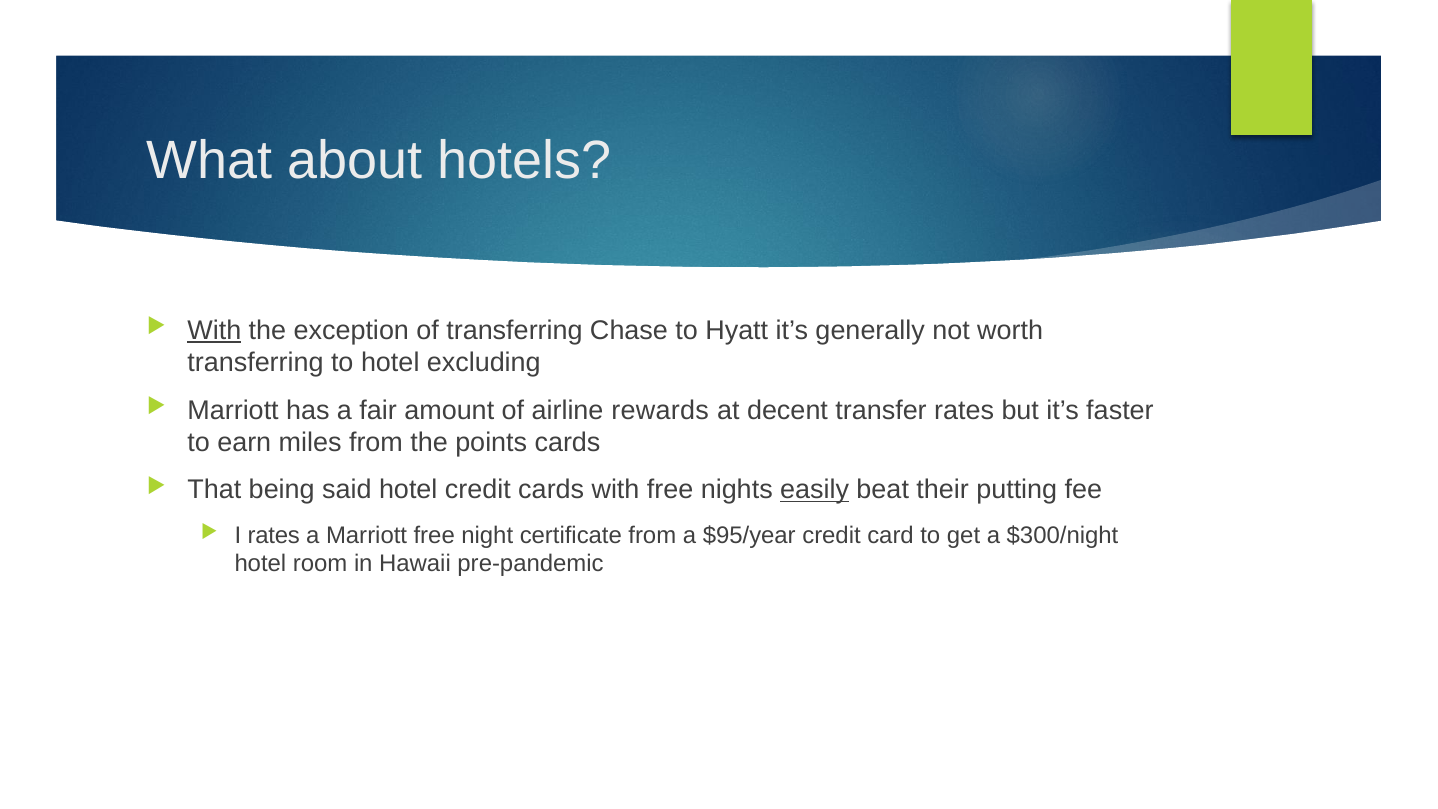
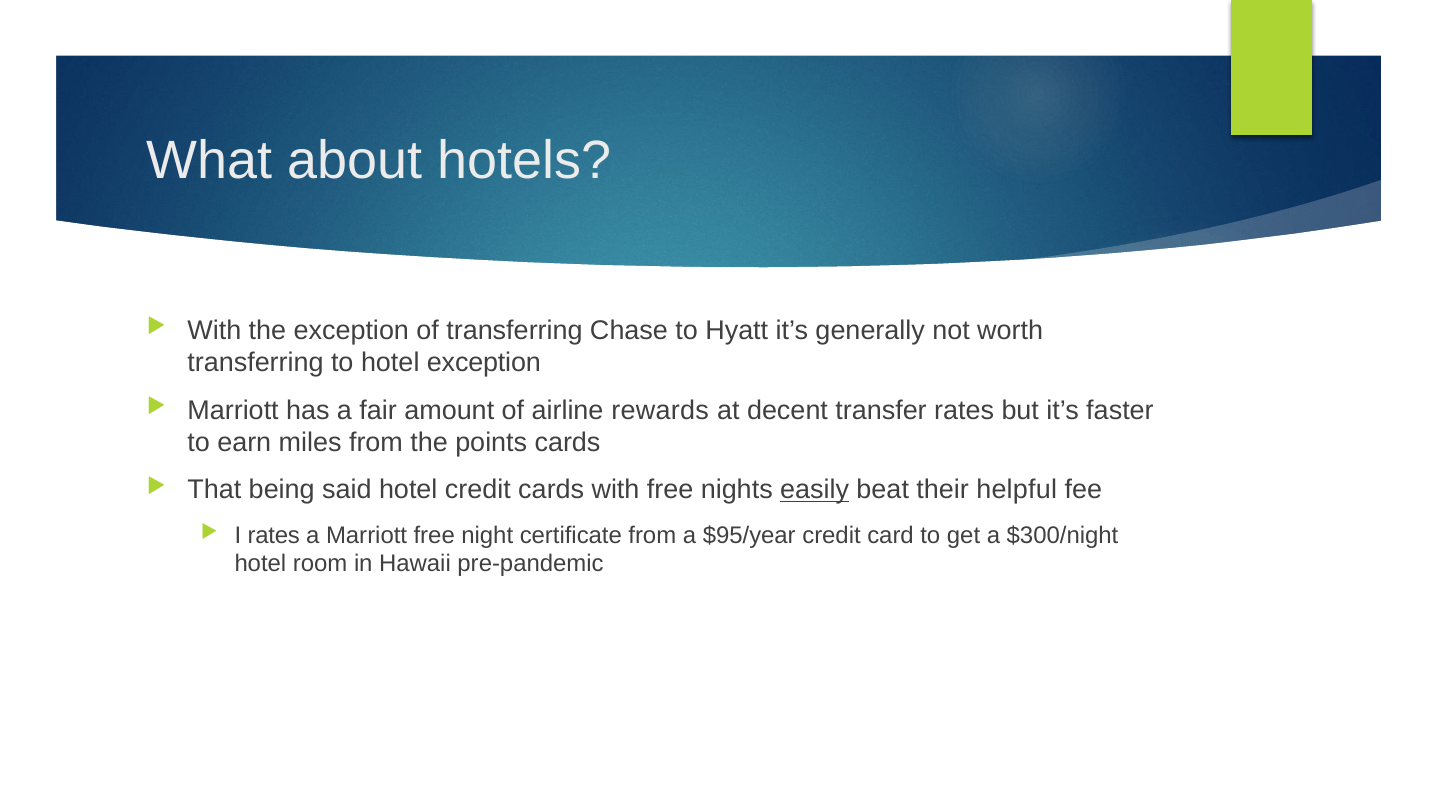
With underline: present -> none (214, 331)
hotel excluding: excluding -> exception (484, 363)
putting: putting -> helpful (1017, 490)
